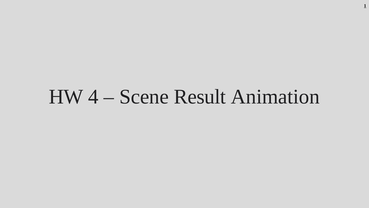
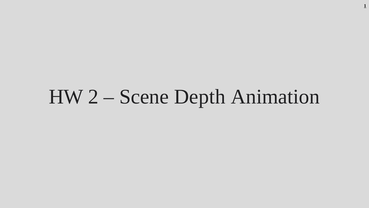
4: 4 -> 2 (93, 97)
Result: Result -> Depth (200, 97)
